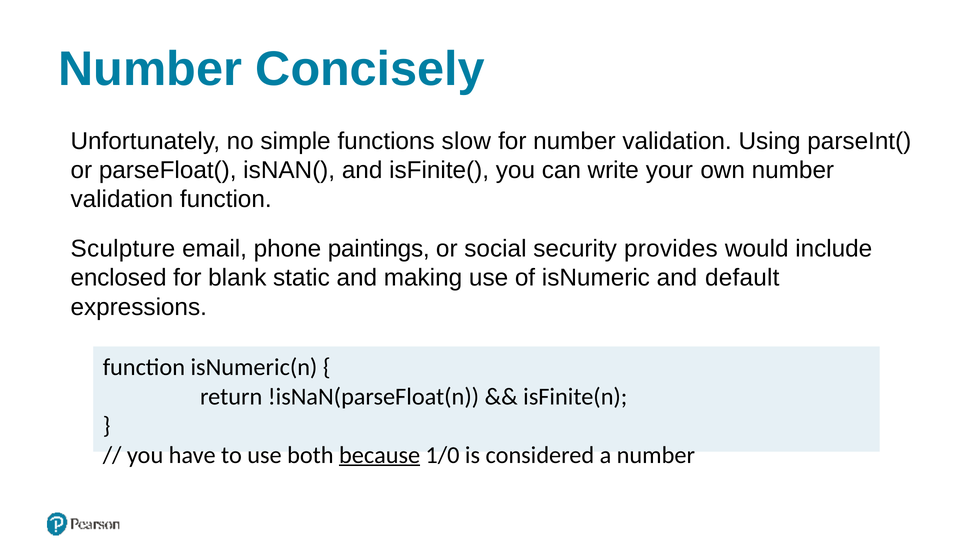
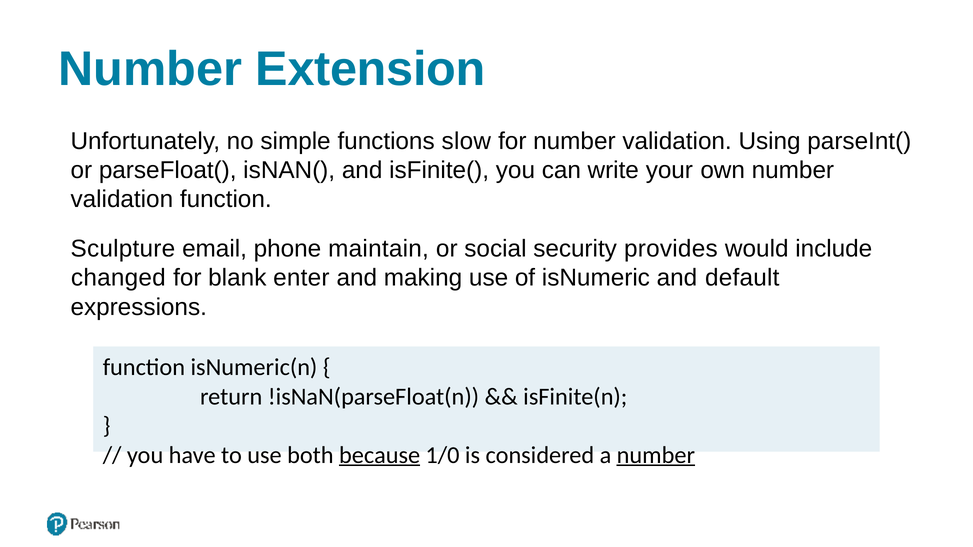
Concisely: Concisely -> Extension (370, 69)
paintings: paintings -> maintain (379, 249)
enclosed: enclosed -> changed (118, 278)
static: static -> enter (301, 278)
number underline: none -> present (656, 455)
